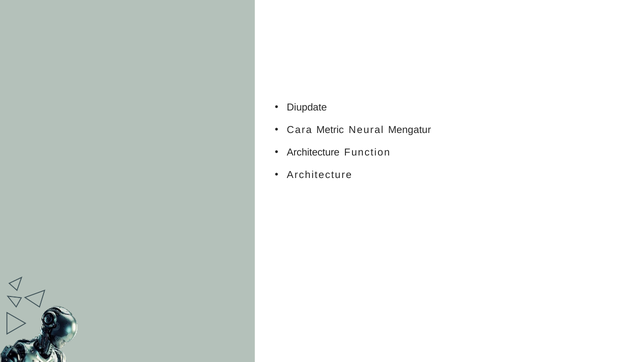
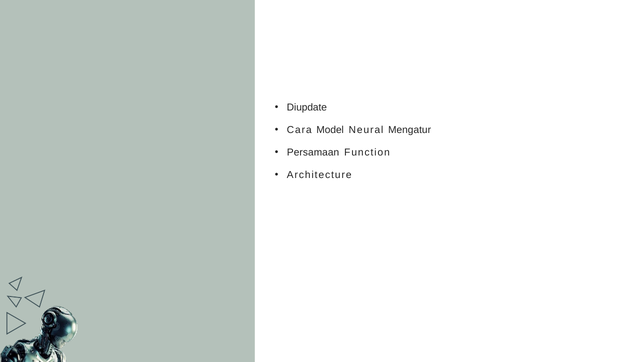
Metric: Metric -> Model (330, 130)
Architecture: Architecture -> Persamaan (313, 153)
